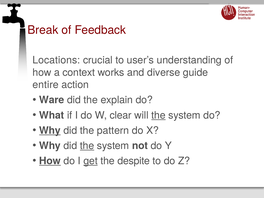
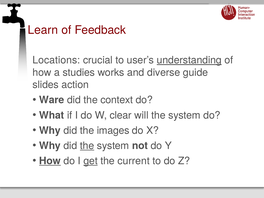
Break: Break -> Learn (43, 30)
understanding underline: none -> present (189, 60)
context: context -> studies (79, 72)
entire: entire -> slides (46, 85)
explain: explain -> context (117, 100)
the underline: present -> none (158, 115)
Why underline: present -> none (50, 130)
pattern: pattern -> images (113, 130)
despite: despite -> current (134, 161)
